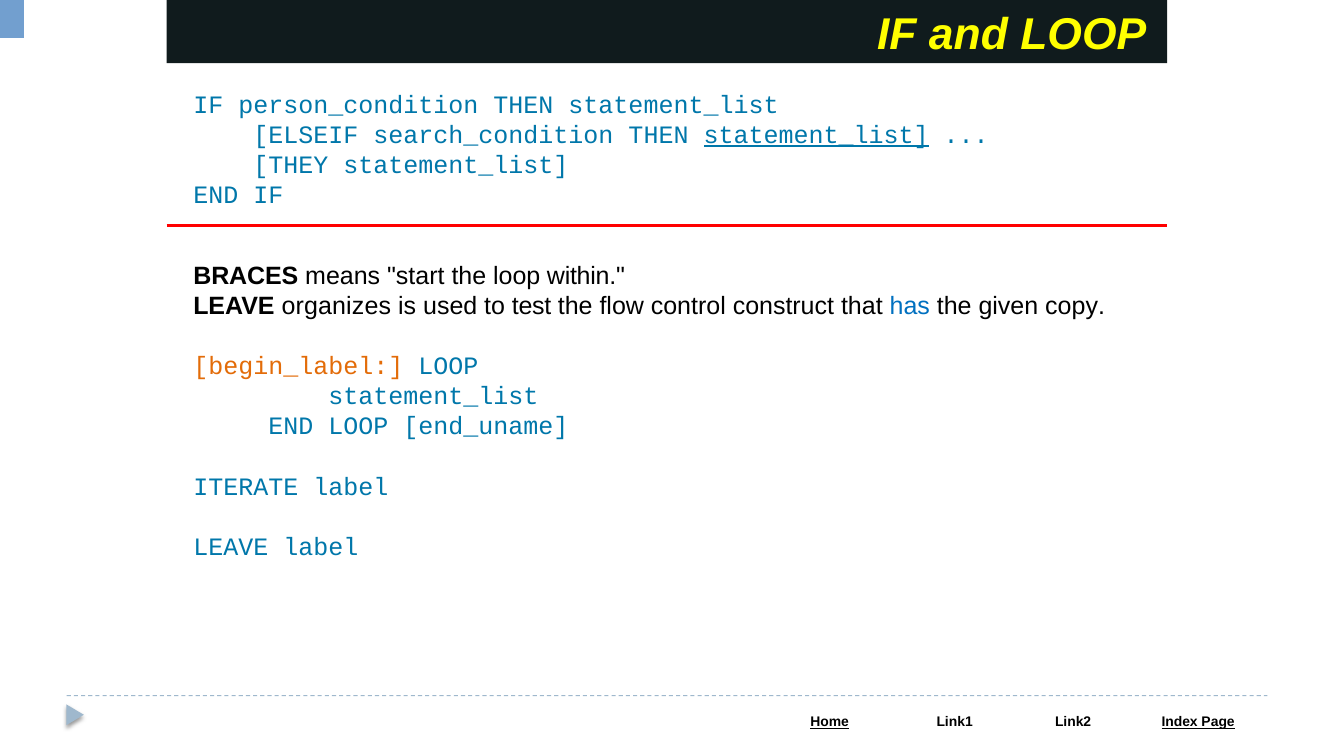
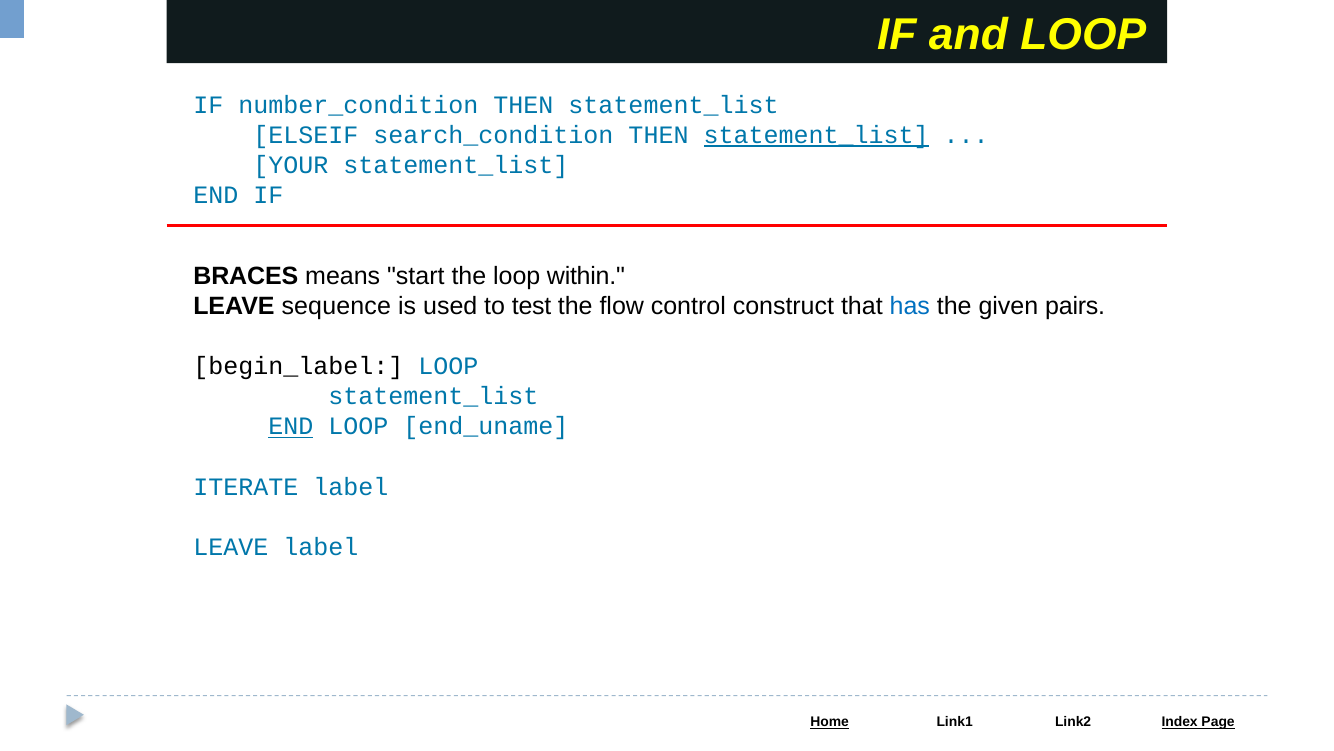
person_condition: person_condition -> number_condition (358, 105)
THEY: THEY -> YOUR (291, 165)
organizes: organizes -> sequence (336, 306)
copy: copy -> pairs (1075, 306)
begin_label colour: orange -> black (298, 366)
END underline: none -> present (291, 426)
